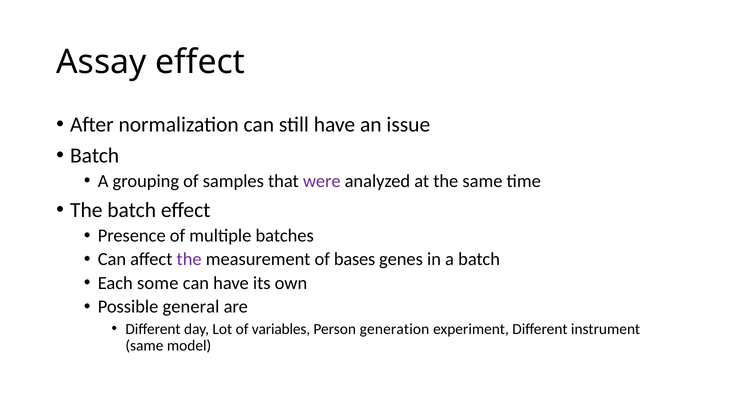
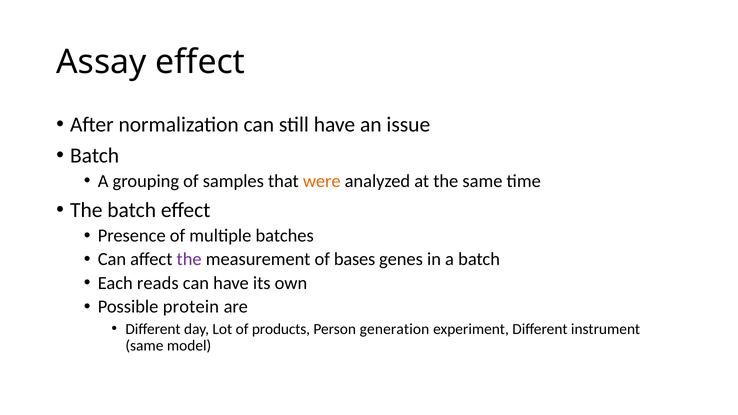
were colour: purple -> orange (322, 181)
some: some -> reads (158, 283)
general: general -> protein (191, 307)
variables: variables -> products (281, 329)
